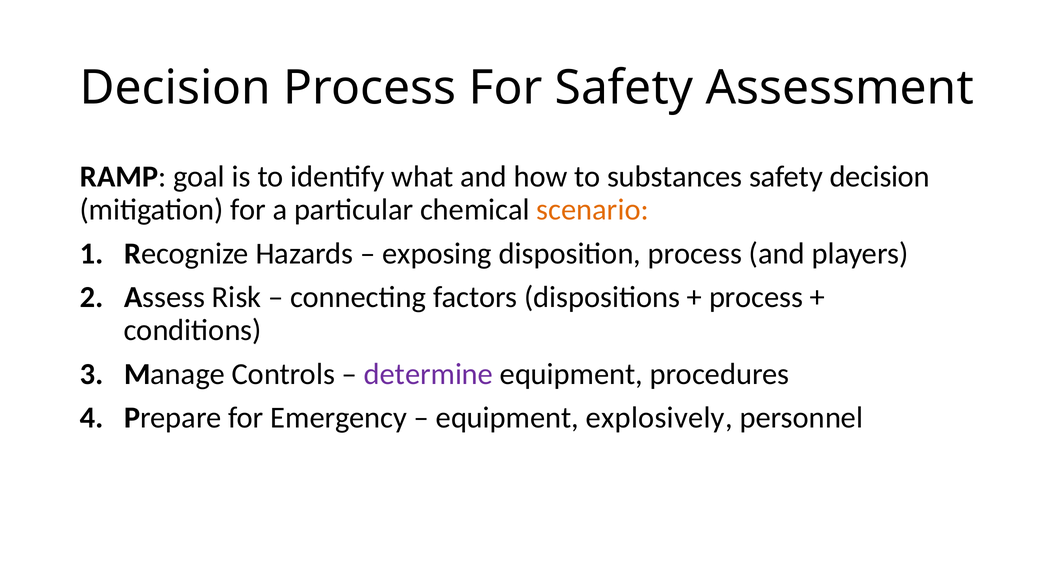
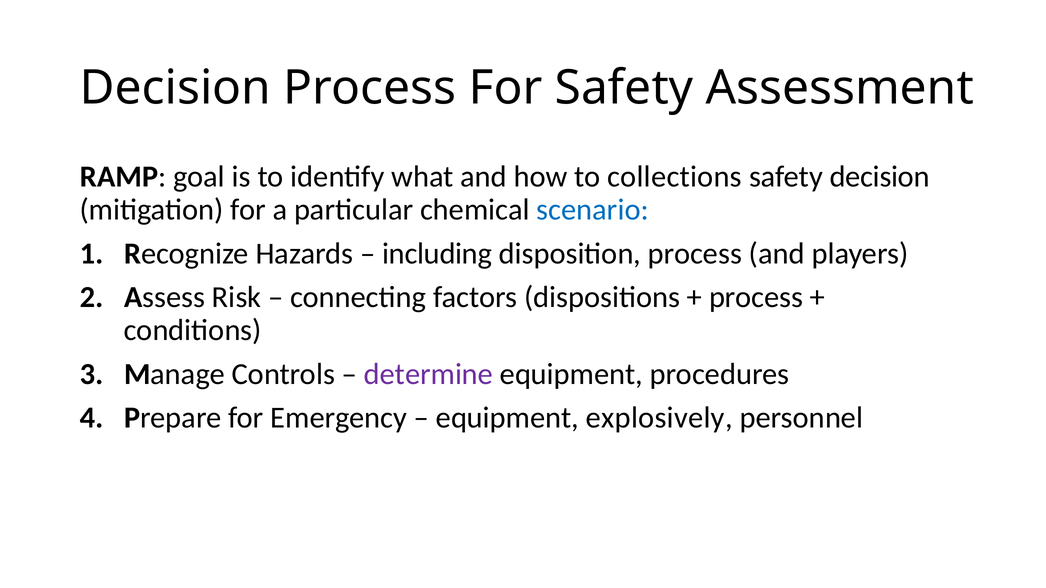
substances: substances -> collections (675, 177)
scenario colour: orange -> blue (593, 210)
exposing: exposing -> including (437, 254)
